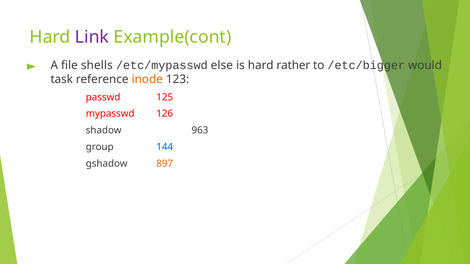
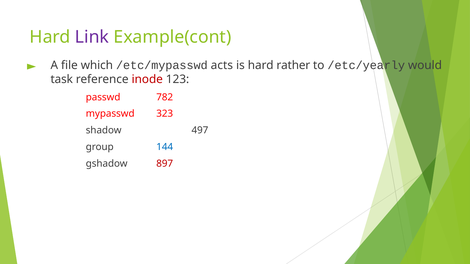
shells: shells -> which (97, 65)
else: else -> acts (222, 65)
/etc/bigger: /etc/bigger -> /etc/yearly (366, 65)
inode colour: orange -> red (147, 80)
125: 125 -> 782 (165, 97)
126: 126 -> 323 (165, 114)
963: 963 -> 497 (200, 131)
897 colour: orange -> red (165, 164)
